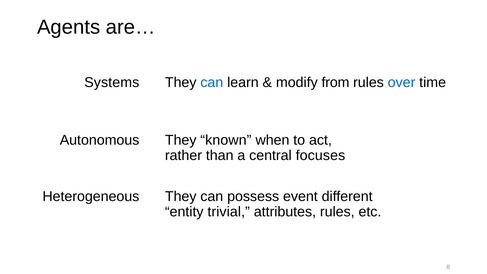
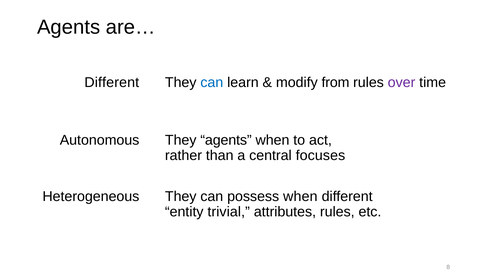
Systems: Systems -> Different (112, 82)
over colour: blue -> purple (402, 82)
They known: known -> agents (226, 140)
possess event: event -> when (300, 196)
